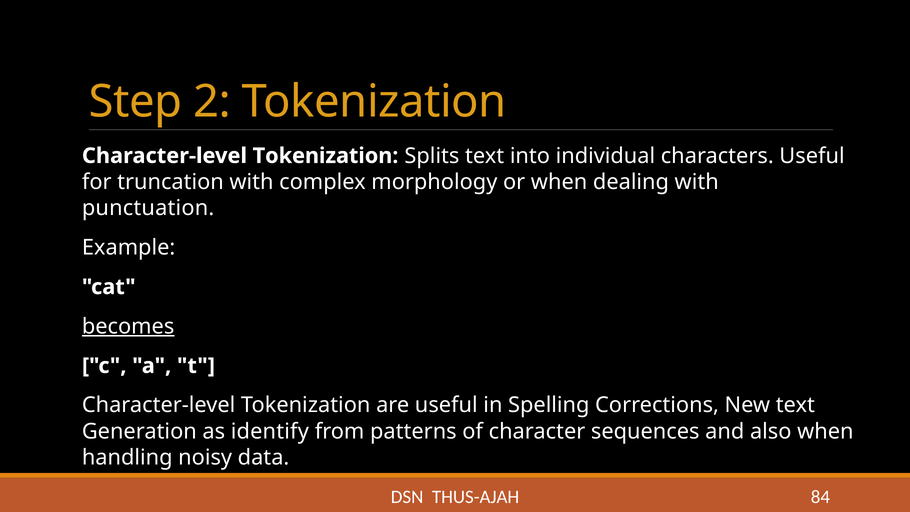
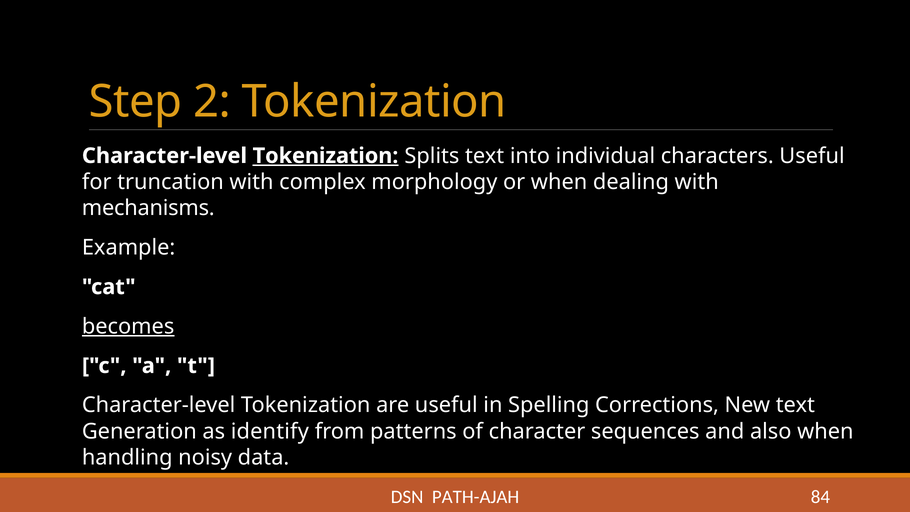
Tokenization underline: none -> present (326, 156)
punctuation: punctuation -> mechanisms (148, 208)
THUS-AJAH: THUS-AJAH -> PATH-AJAH (476, 497)
